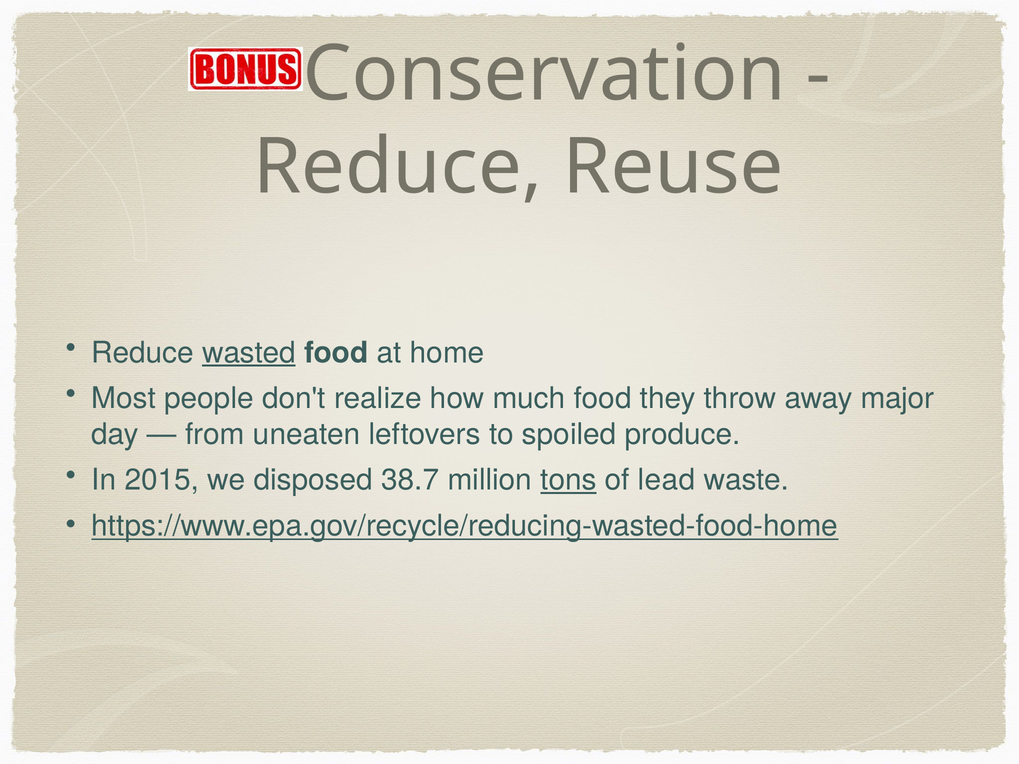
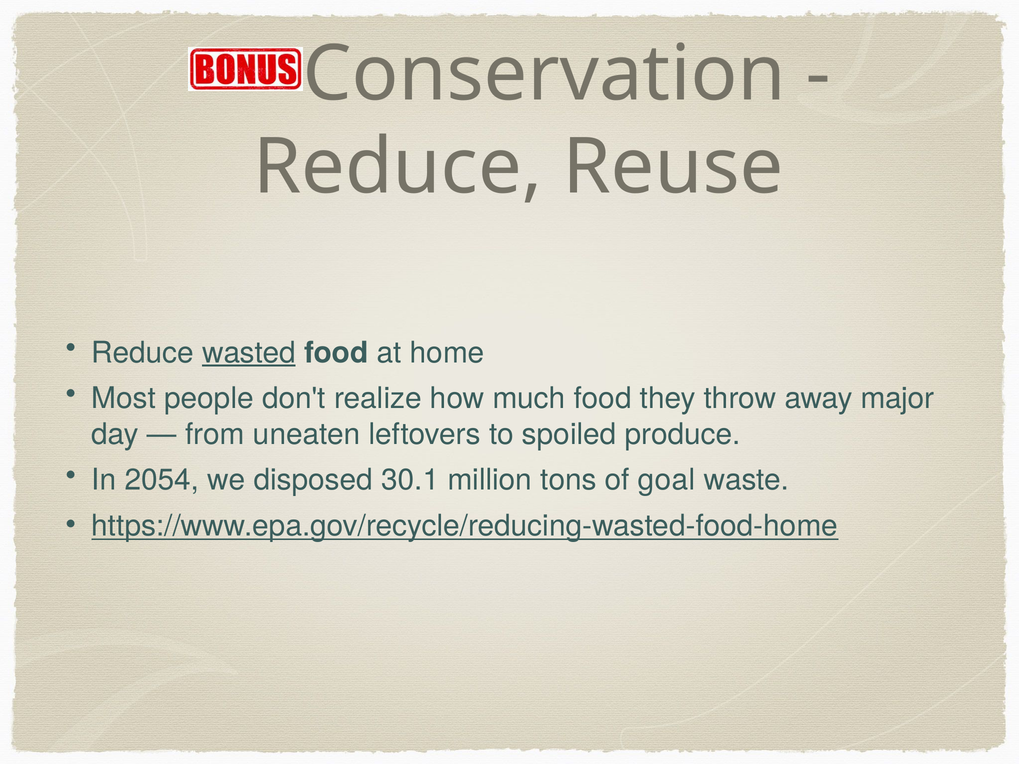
2015: 2015 -> 2054 (162, 480)
38.7: 38.7 -> 30.1 (410, 480)
tons underline: present -> none (568, 480)
lead: lead -> goal (667, 480)
